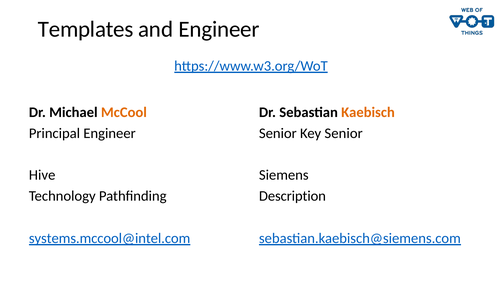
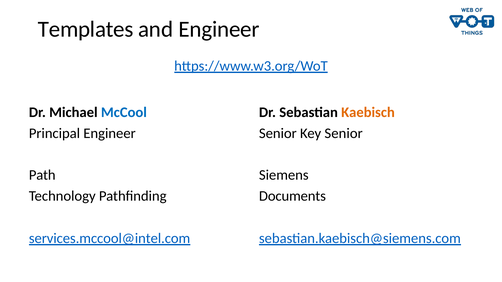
McCool colour: orange -> blue (124, 112)
Hive: Hive -> Path (42, 175)
Description: Description -> Documents (292, 196)
systems.mccool@intel.com: systems.mccool@intel.com -> services.mccool@intel.com (110, 239)
